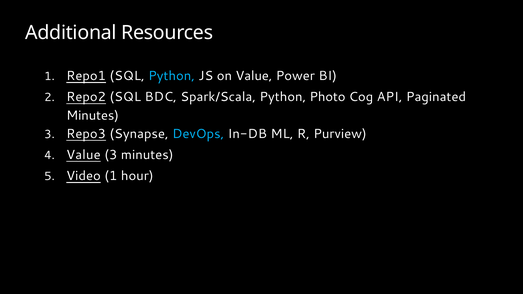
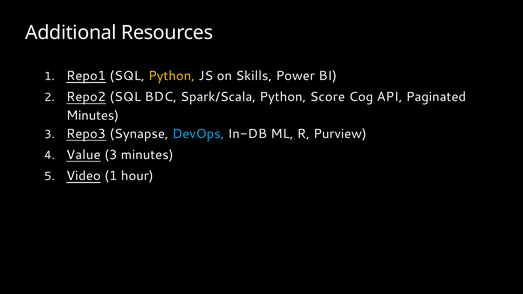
Python colour: light blue -> yellow (172, 76)
on Value: Value -> Skills (254, 76)
Photo: Photo -> Score (327, 97)
